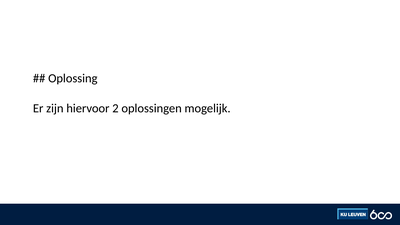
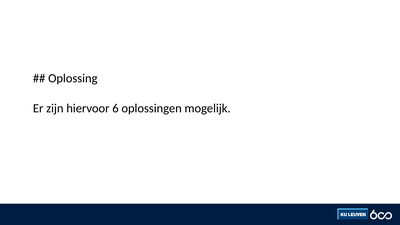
2: 2 -> 6 (115, 108)
